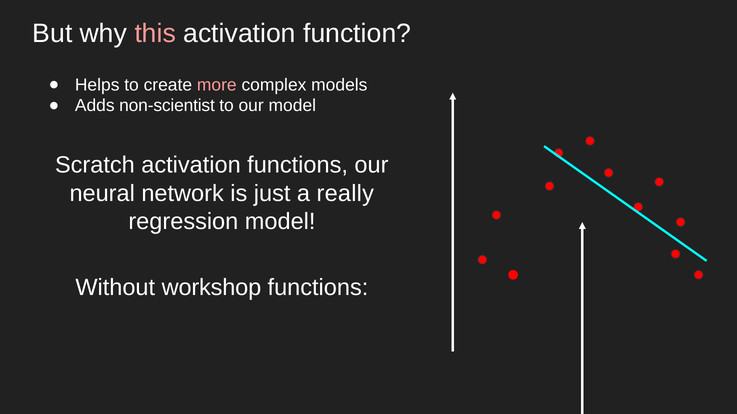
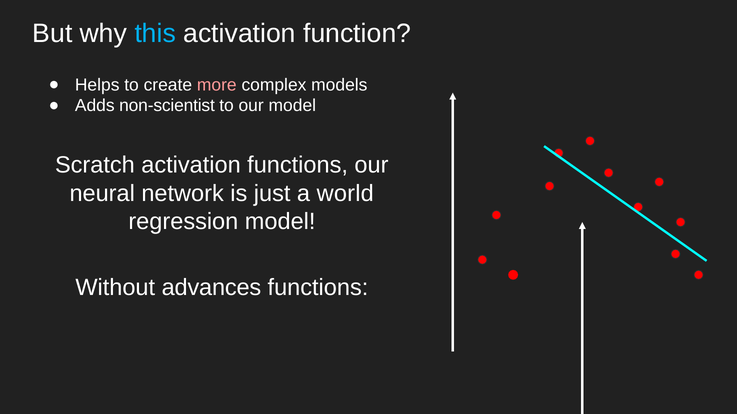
this colour: pink -> light blue (155, 33)
really: really -> world (345, 194)
workshop: workshop -> advances (211, 288)
